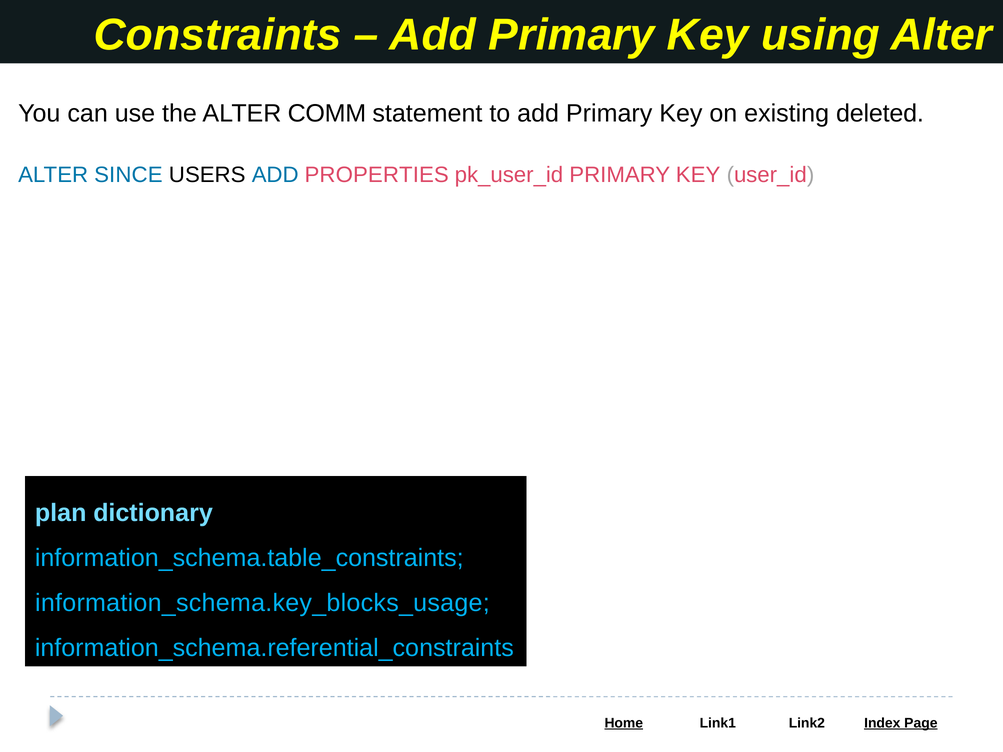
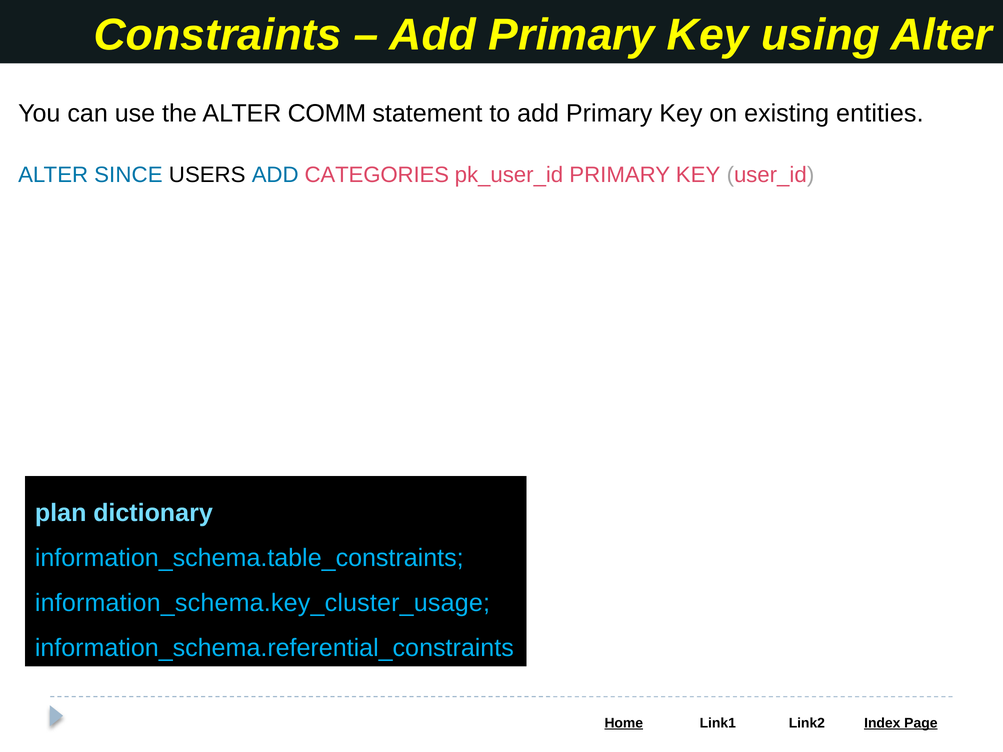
deleted: deleted -> entities (880, 114)
PROPERTIES: PROPERTIES -> CATEGORIES (377, 175)
information_schema.key_blocks_usage: information_schema.key_blocks_usage -> information_schema.key_cluster_usage (262, 603)
